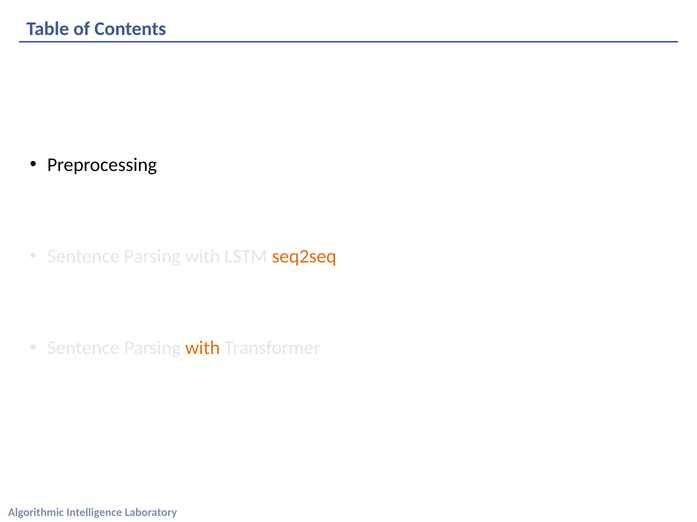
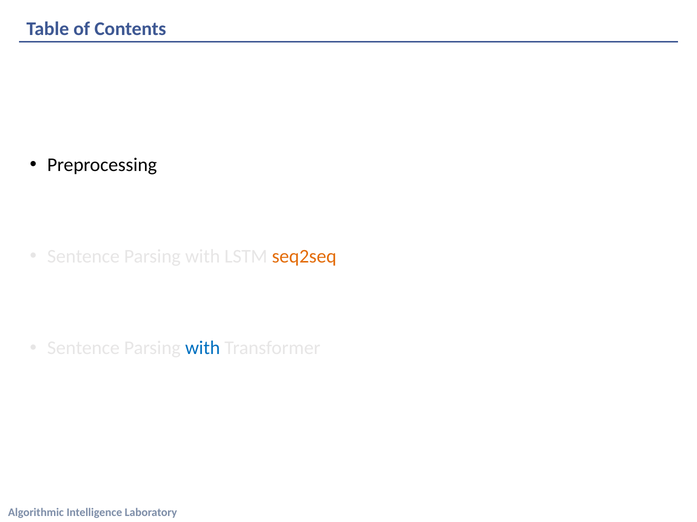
with colour: orange -> blue (203, 349)
